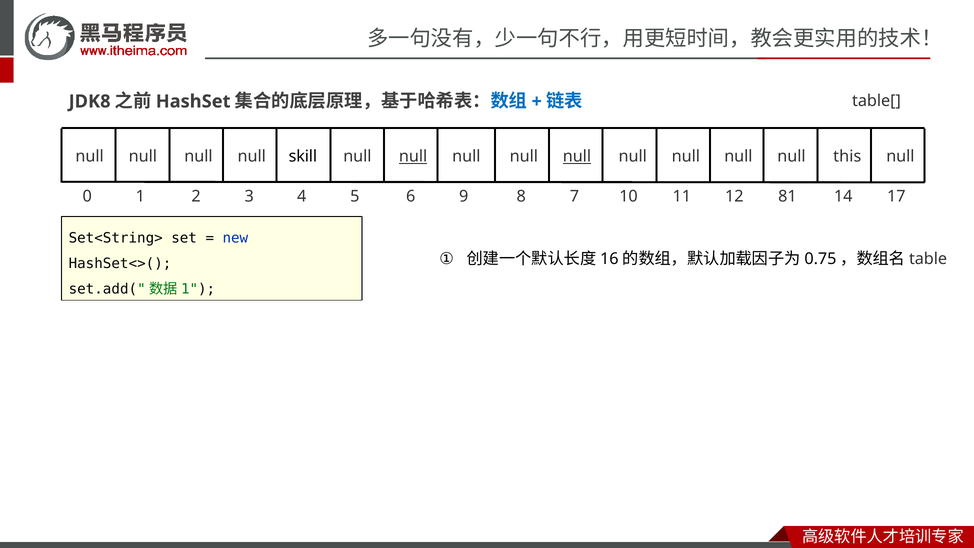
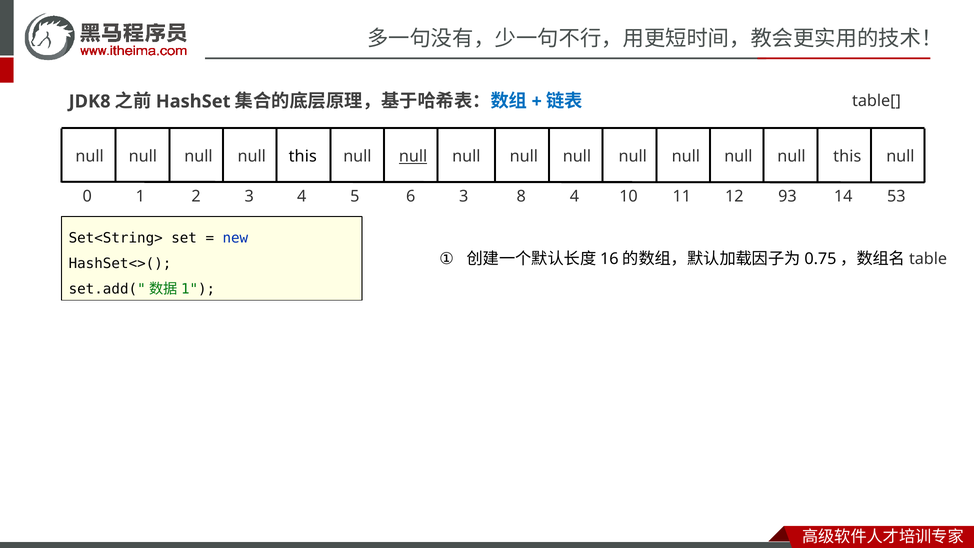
skill: skill -> this (303, 156)
null underline: present -> none (577, 156)
6 9: 9 -> 3 (464, 196)
8 7: 7 -> 4 (575, 196)
81: 81 -> 93 (787, 196)
17: 17 -> 53 (896, 196)
